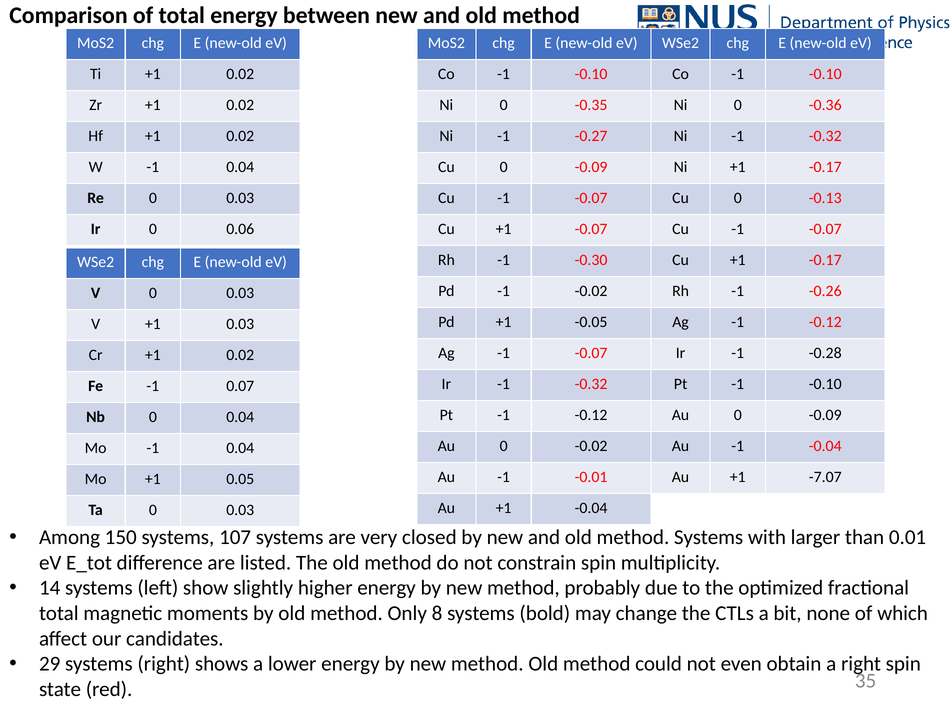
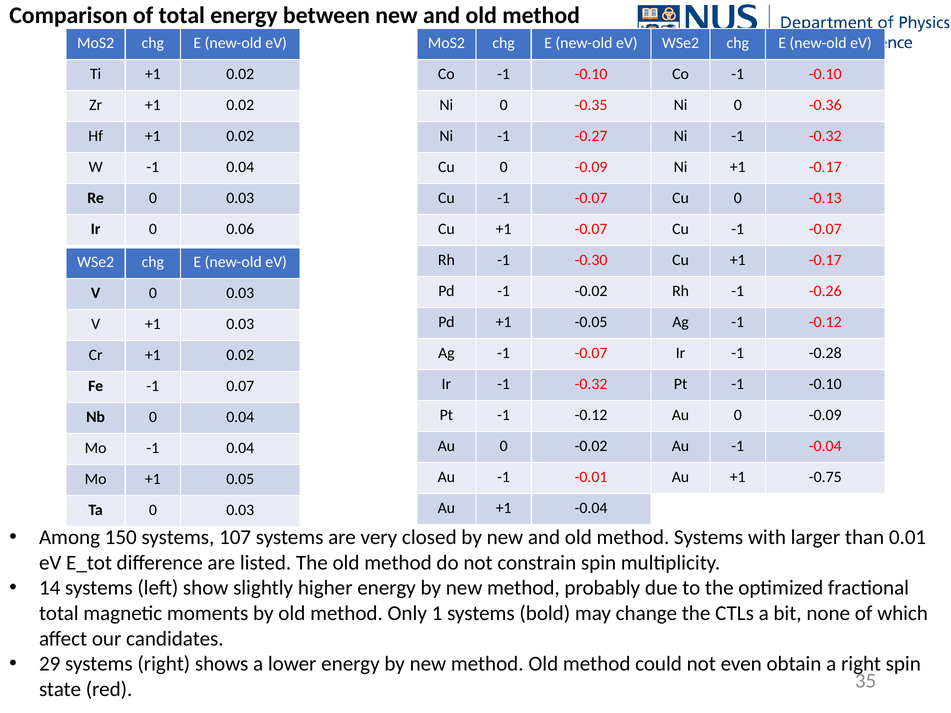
-7.07: -7.07 -> -0.75 (825, 477)
8: 8 -> 1 (437, 614)
